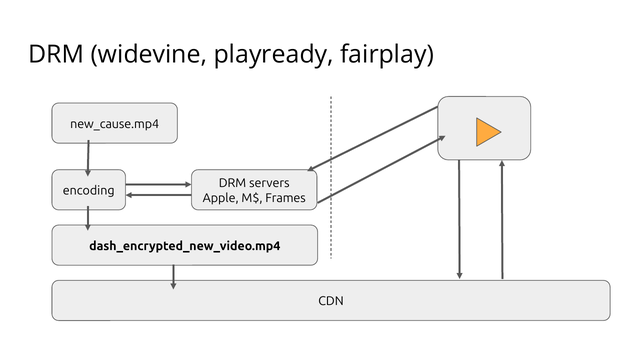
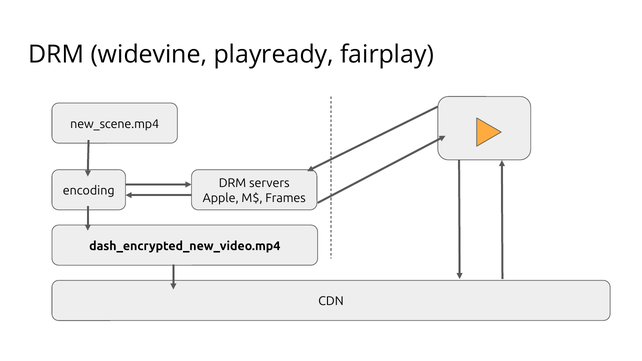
new_cause.mp4: new_cause.mp4 -> new_scene.mp4 (115, 124)
